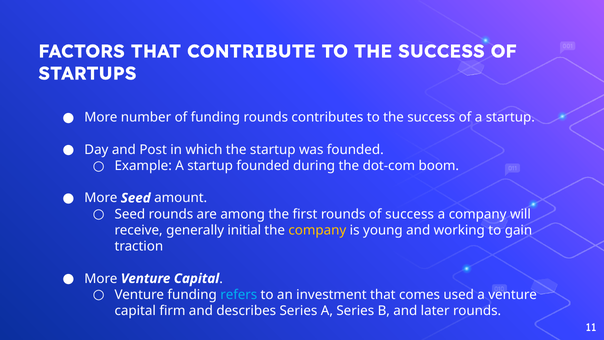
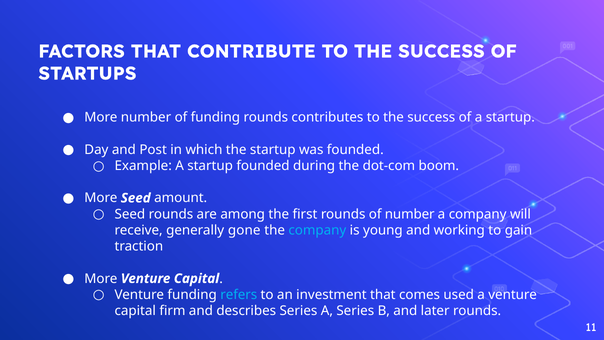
of success: success -> number (410, 214)
initial: initial -> gone (244, 230)
company colour: yellow -> light blue (317, 230)
